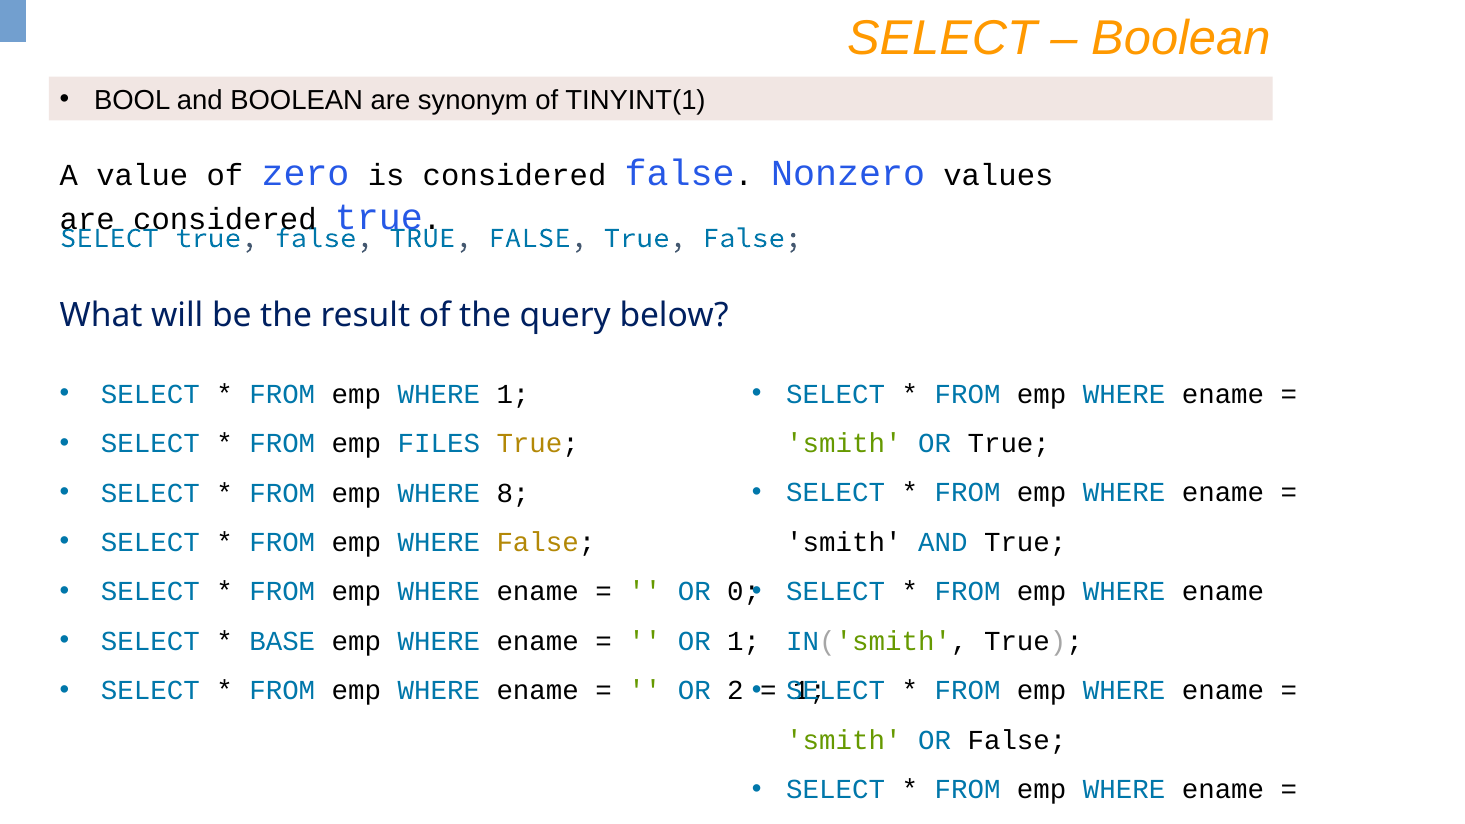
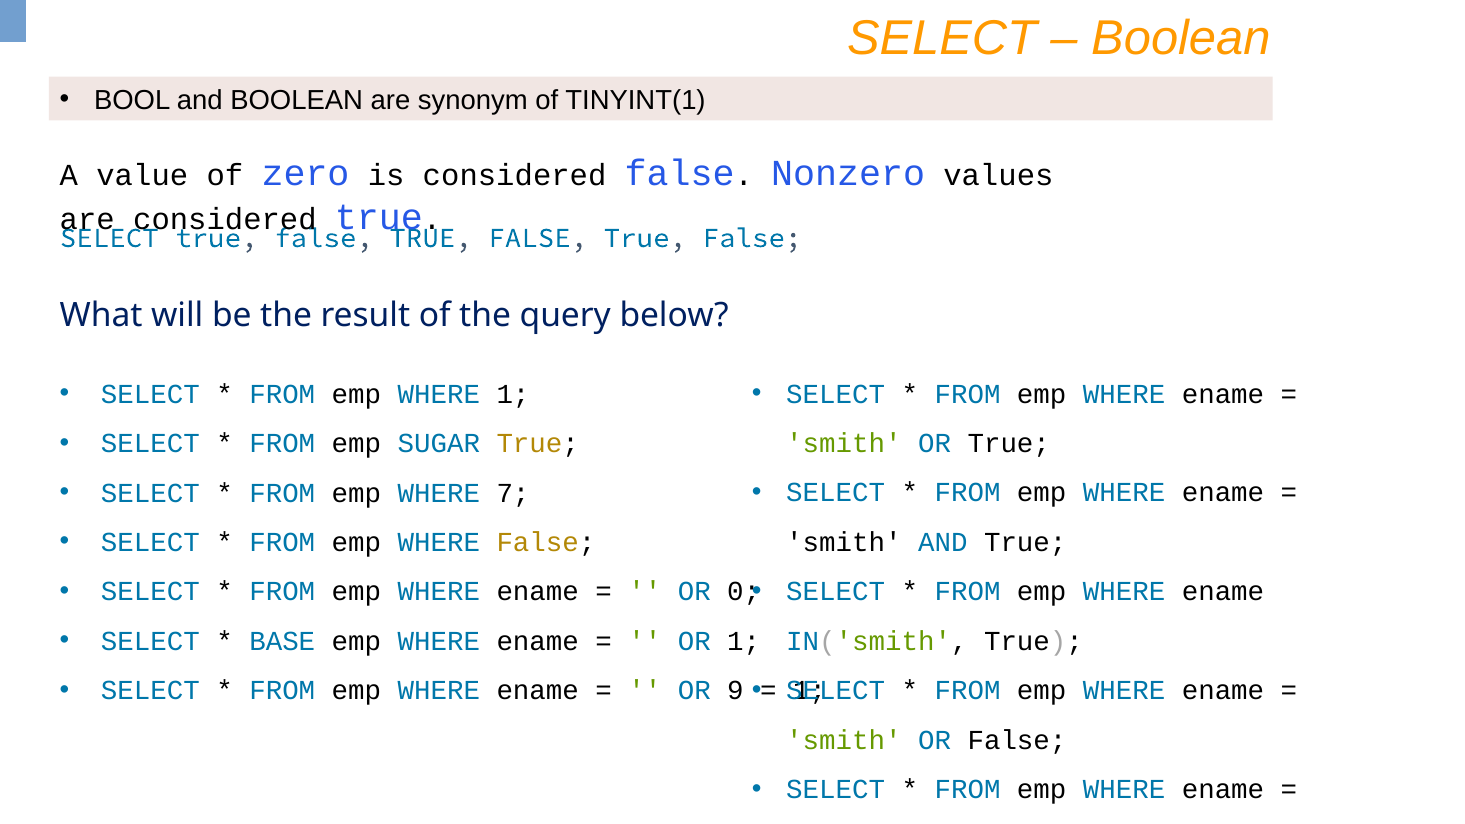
FILES: FILES -> SUGAR (439, 444)
8: 8 -> 7 (513, 493)
2: 2 -> 9 (735, 691)
